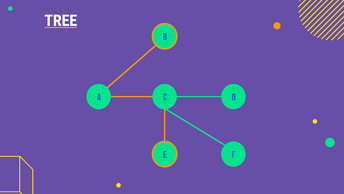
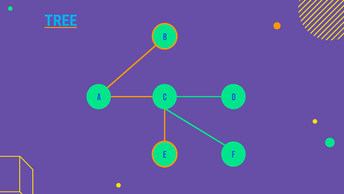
TREE colour: white -> light blue (61, 21)
